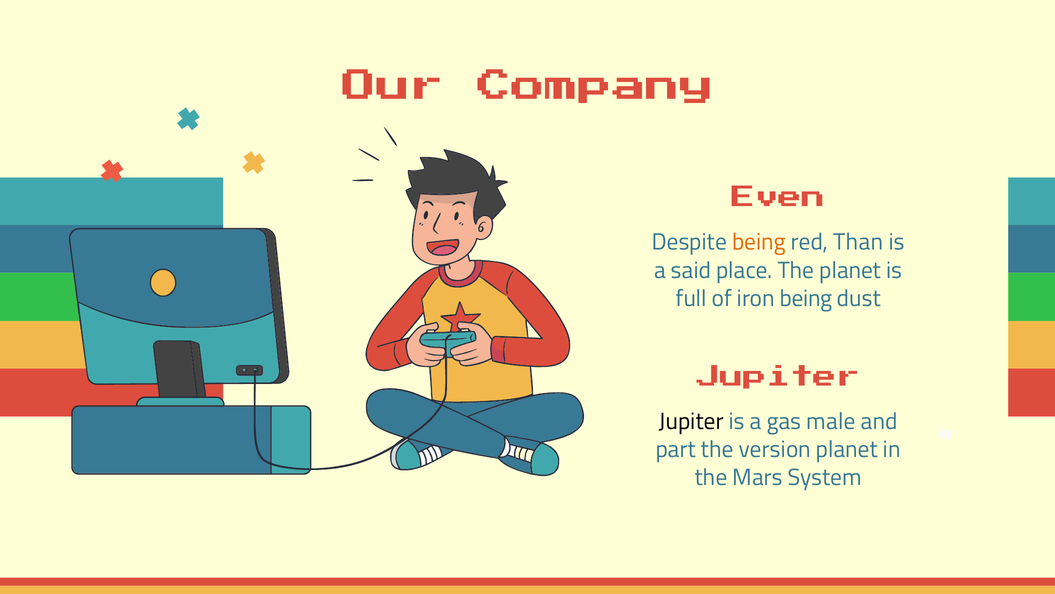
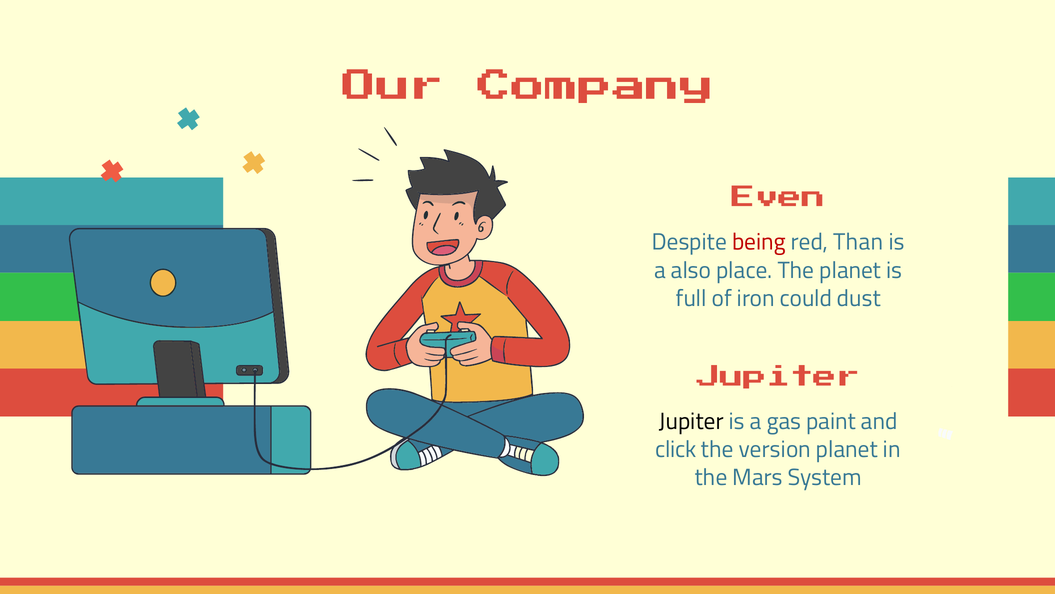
being colour: orange -> red (759, 242)
said: said -> also (691, 270)
iron being: being -> could (806, 298)
male: male -> paint (831, 421)
part: part -> click (676, 449)
